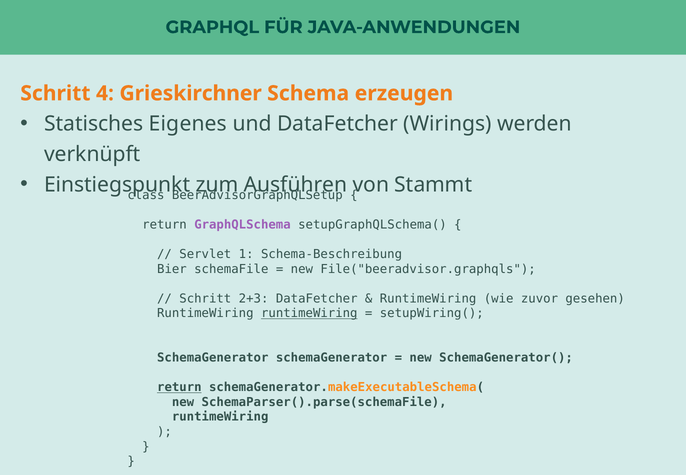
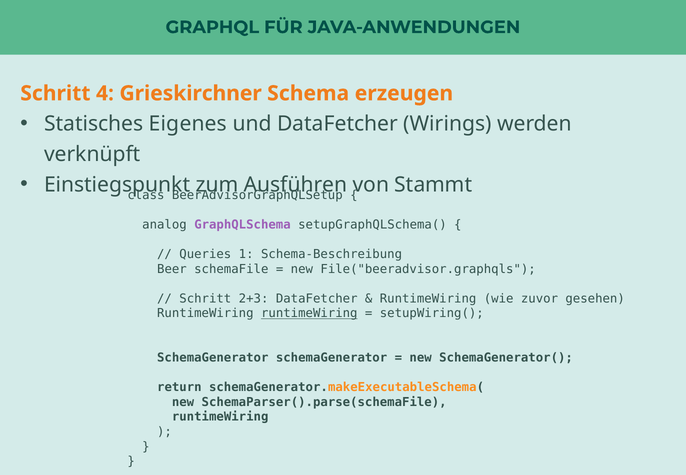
return: return -> analog (164, 225)
Servlet: Servlet -> Queries (205, 254)
Bier: Bier -> Beer (172, 269)
return underline: present -> none (179, 387)
